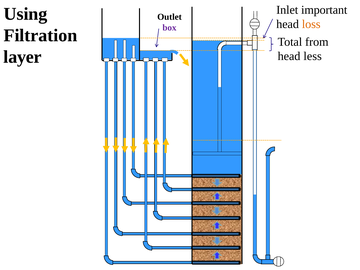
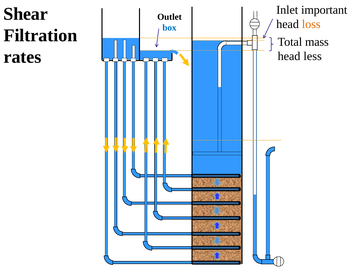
Using: Using -> Shear (26, 14)
box colour: purple -> blue (169, 28)
from: from -> mass (317, 42)
layer: layer -> rates (22, 57)
